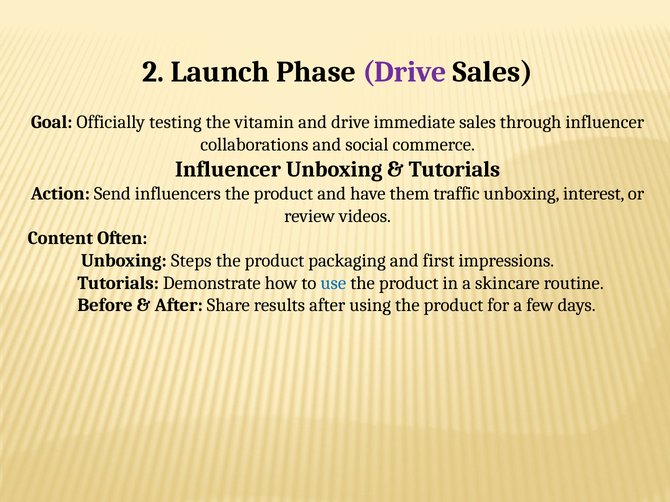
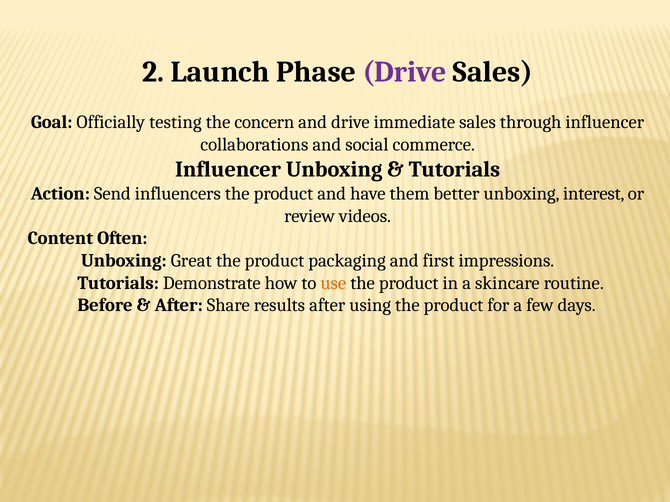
vitamin: vitamin -> concern (264, 122)
traffic: traffic -> better (456, 194)
Steps: Steps -> Great (191, 261)
use colour: blue -> orange (333, 283)
